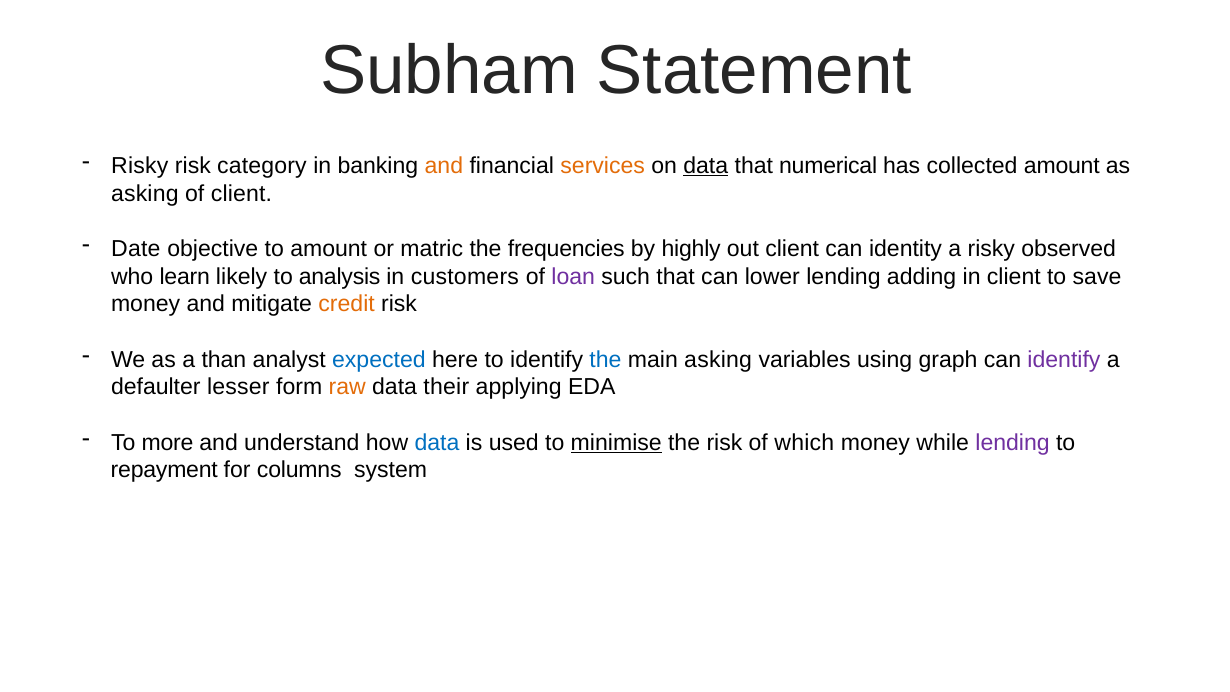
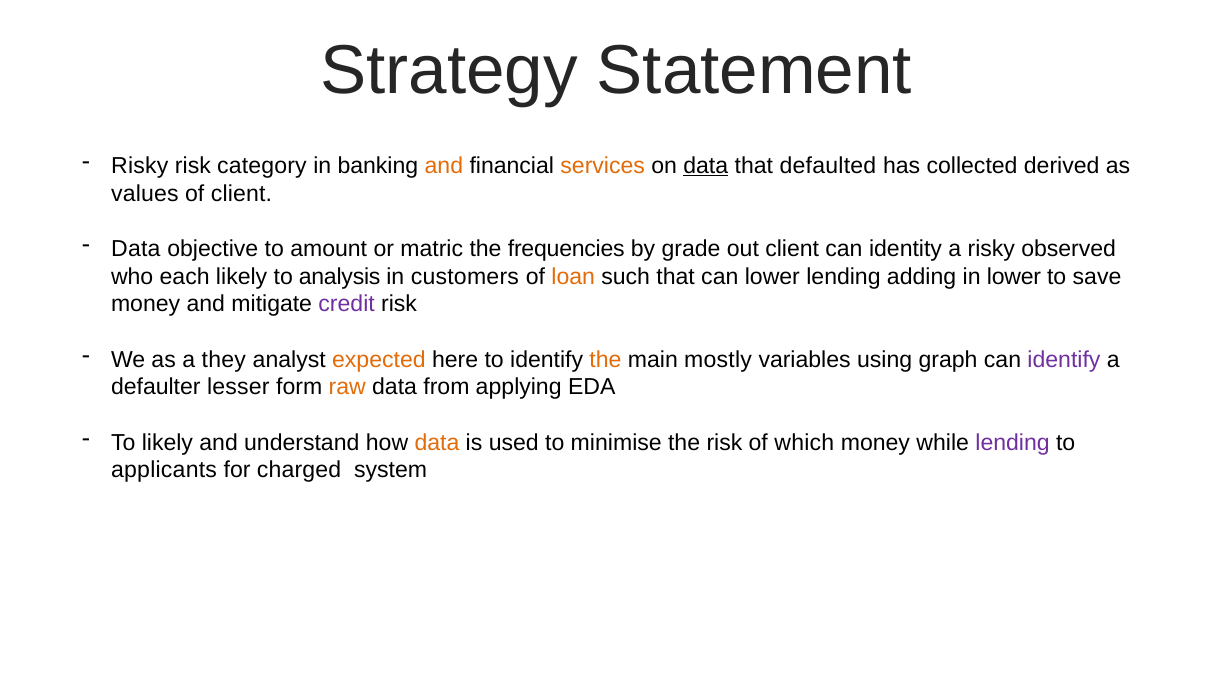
Subham: Subham -> Strategy (449, 70)
numerical: numerical -> defaulted (828, 166)
collected amount: amount -> derived (1062, 166)
asking: asking -> values (145, 193)
Date: Date -> Data (136, 249)
highly: highly -> grade (691, 249)
learn: learn -> each (185, 276)
loan colour: purple -> orange (573, 276)
in client: client -> lower (1014, 276)
credit colour: orange -> purple (347, 304)
than: than -> they (224, 359)
expected colour: blue -> orange (379, 359)
the colour: blue -> orange (605, 359)
main asking: asking -> mostly (718, 359)
their: their -> from (446, 387)
To more: more -> likely (167, 442)
data colour: blue -> orange (437, 442)
minimise underline: present -> none (616, 442)
repayment: repayment -> applicants (164, 470)
columns: columns -> charged (299, 470)
